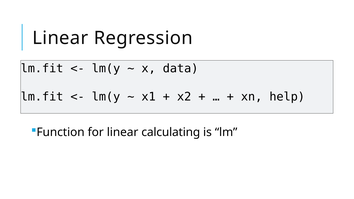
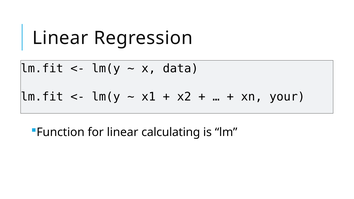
help: help -> your (287, 97)
